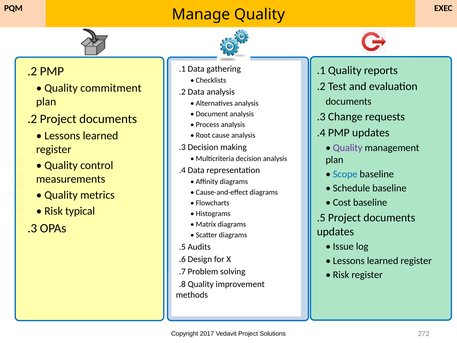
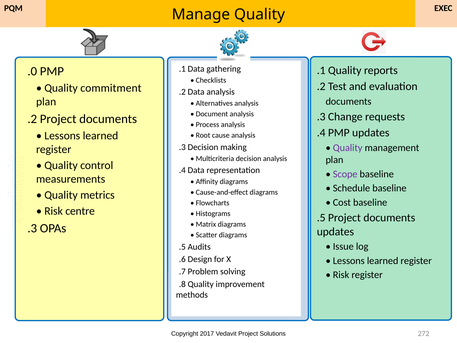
.2: .2 -> .0 (32, 71)
Scope colour: blue -> purple (345, 174)
typical: typical -> centre (80, 211)
